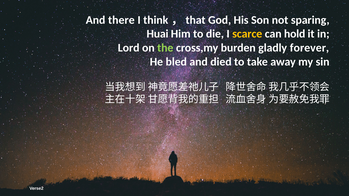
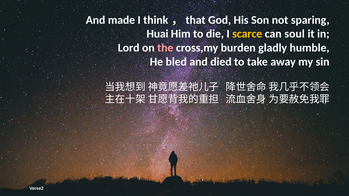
there: there -> made (121, 20)
hold: hold -> soul (295, 34)
the colour: light green -> pink (165, 48)
forever: forever -> humble (310, 48)
